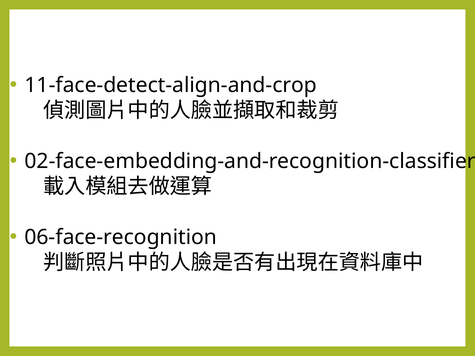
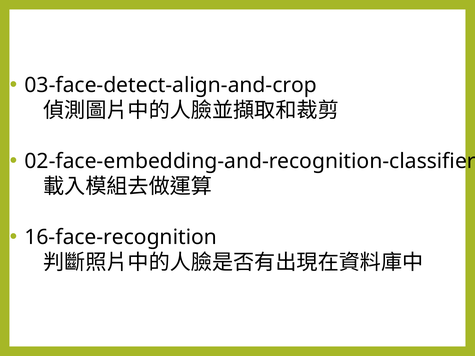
11-face-detect-align-and-crop: 11-face-detect-align-and-crop -> 03-face-detect-align-and-crop (171, 85)
06-face-recognition: 06-face-recognition -> 16-face-recognition (121, 237)
